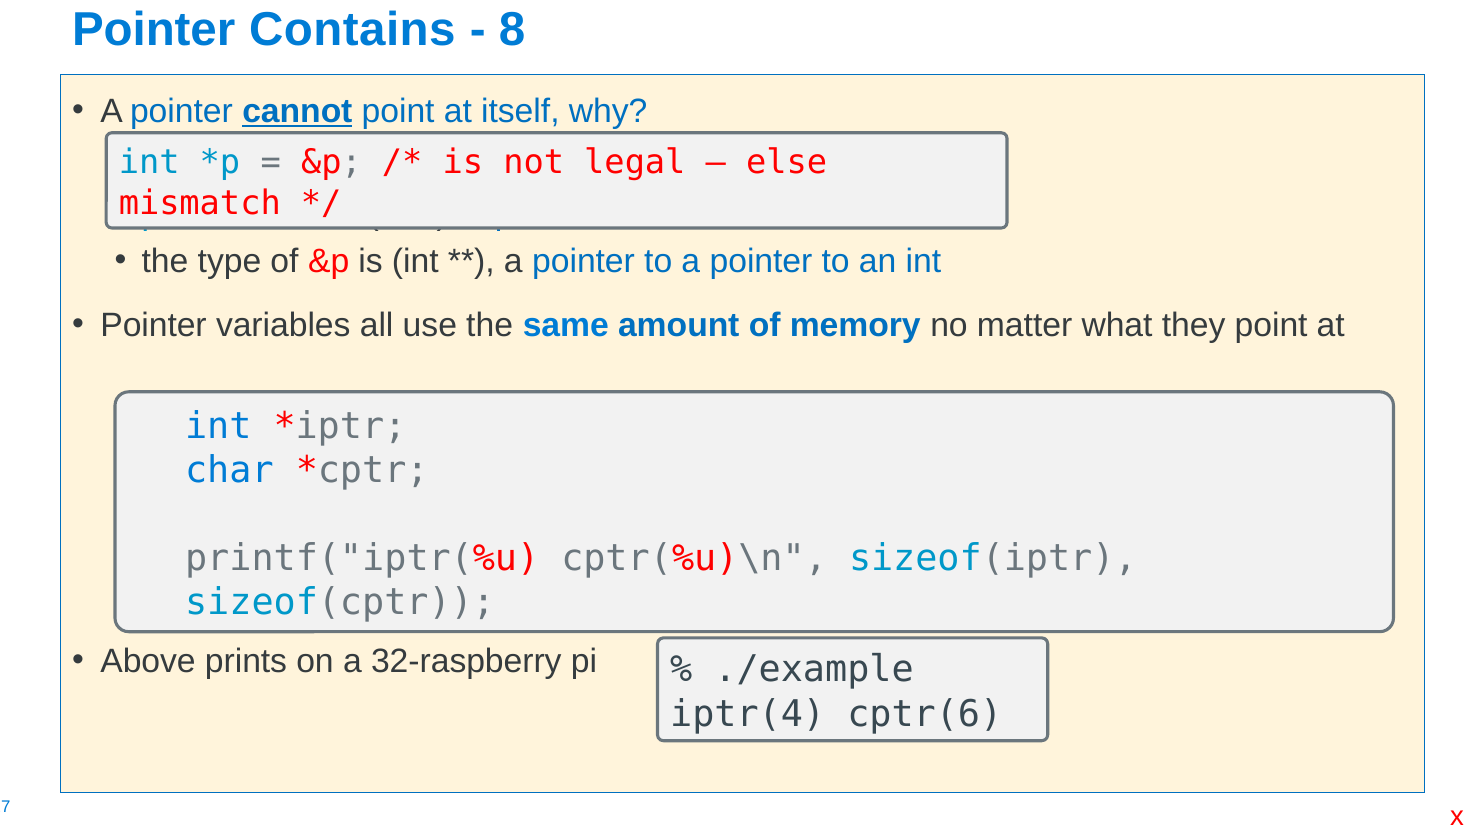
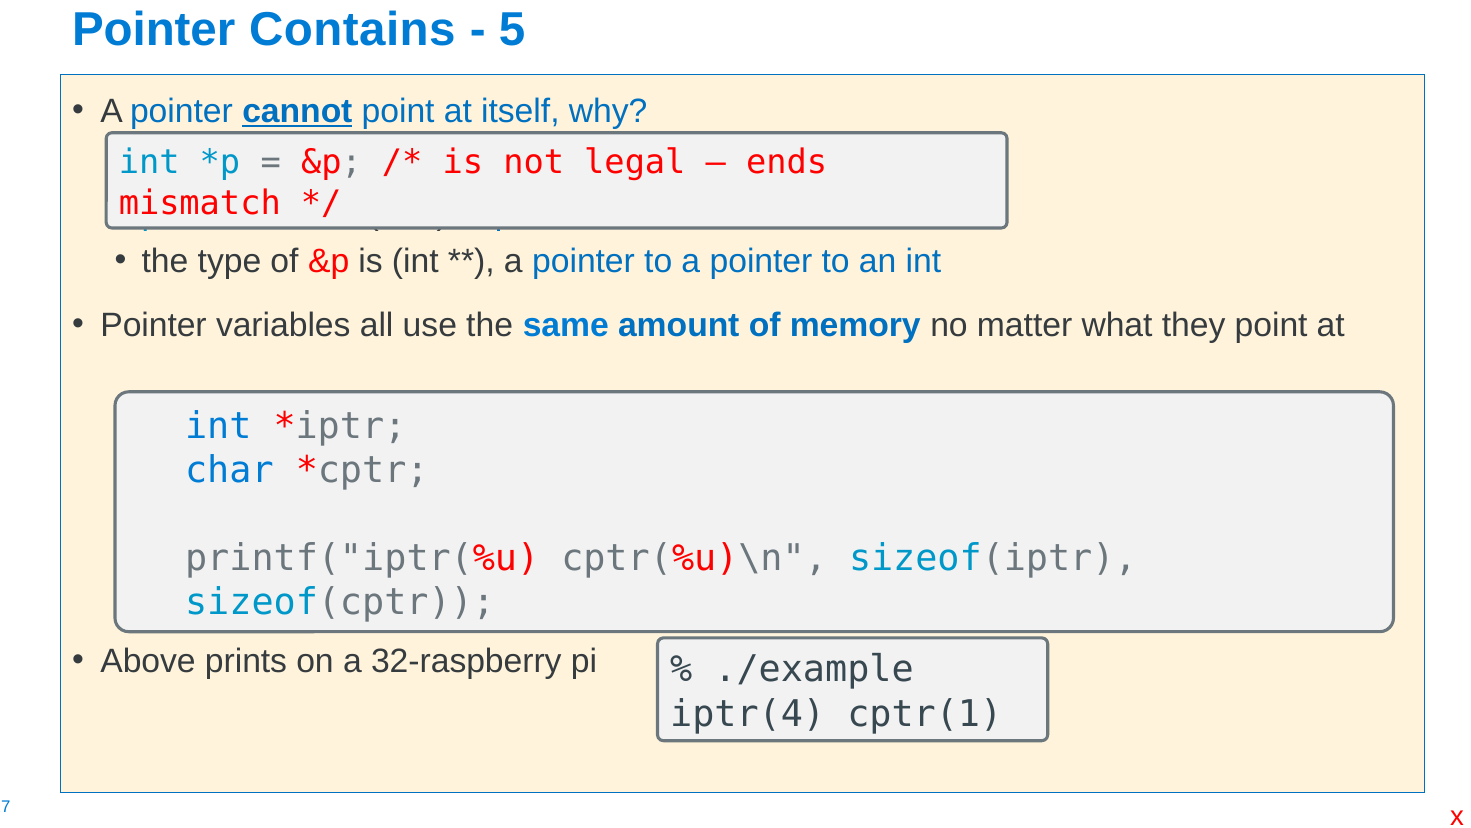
8: 8 -> 5 (512, 30)
else: else -> ends (787, 162)
cptr(6: cptr(6 -> cptr(1 (925, 713)
